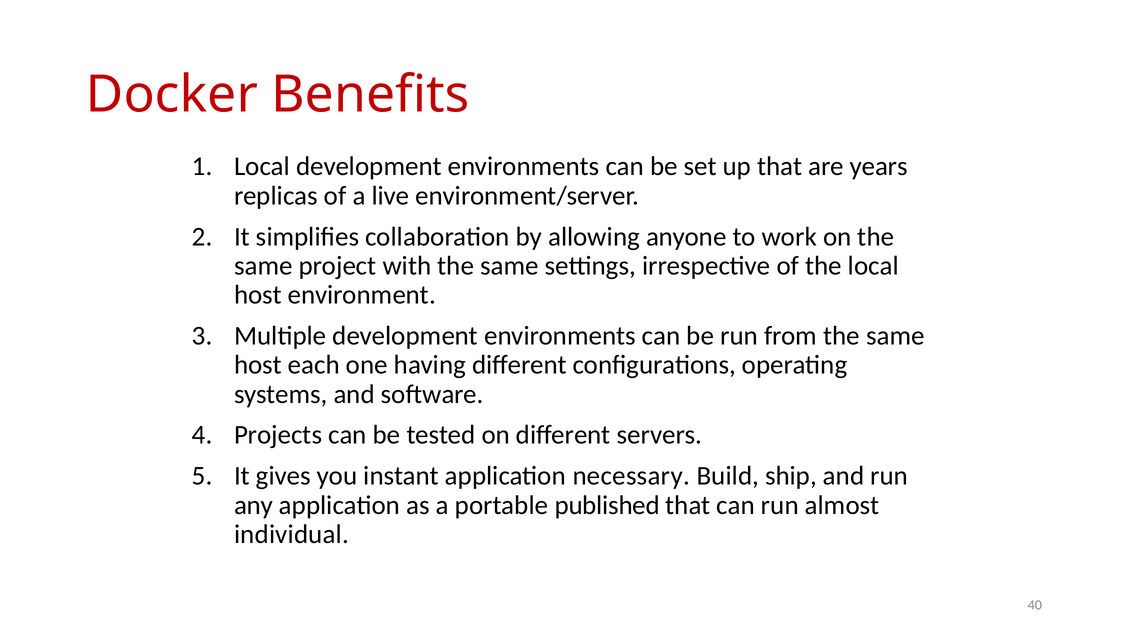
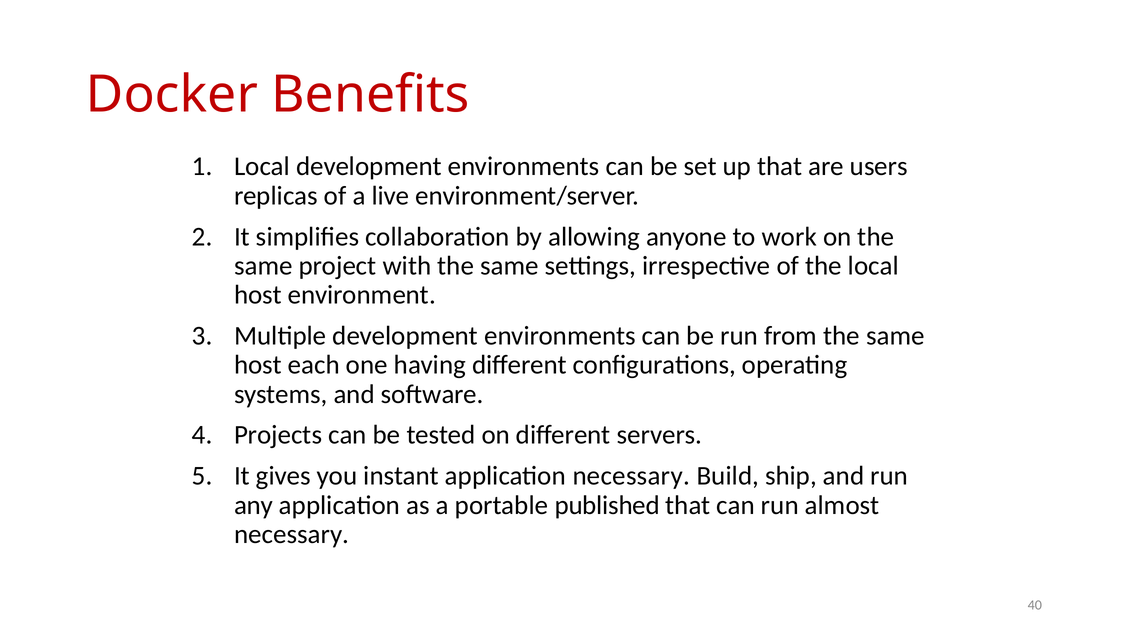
years: years -> users (879, 167)
individual: individual -> necessary (292, 535)
